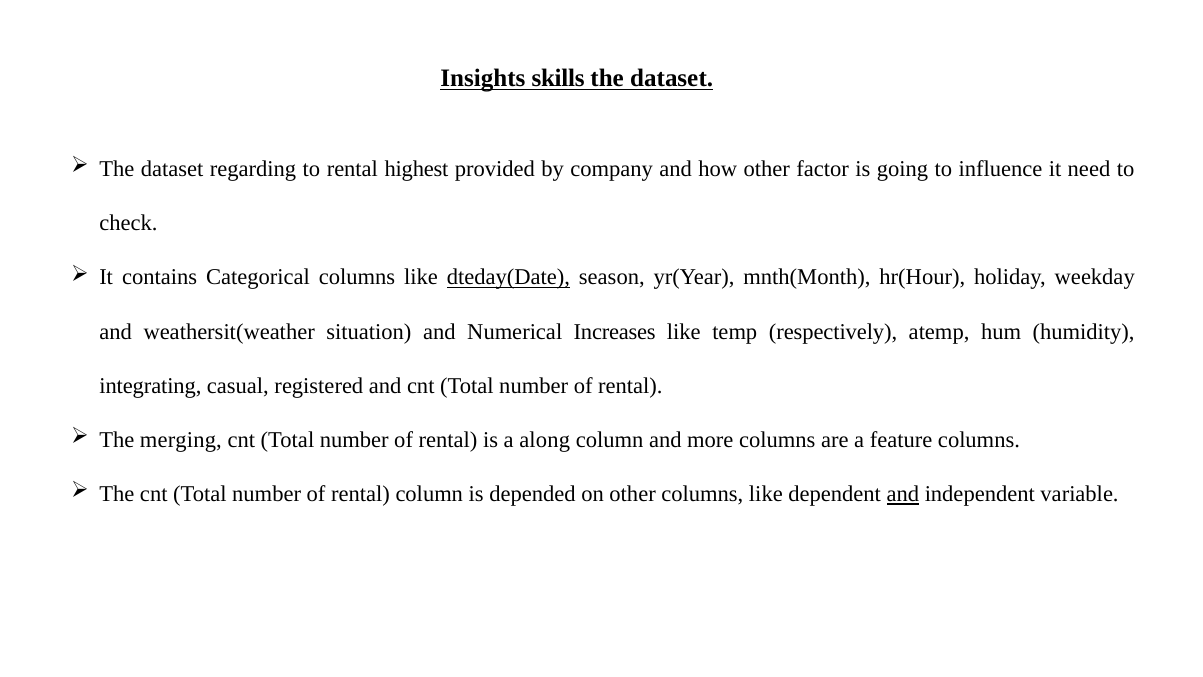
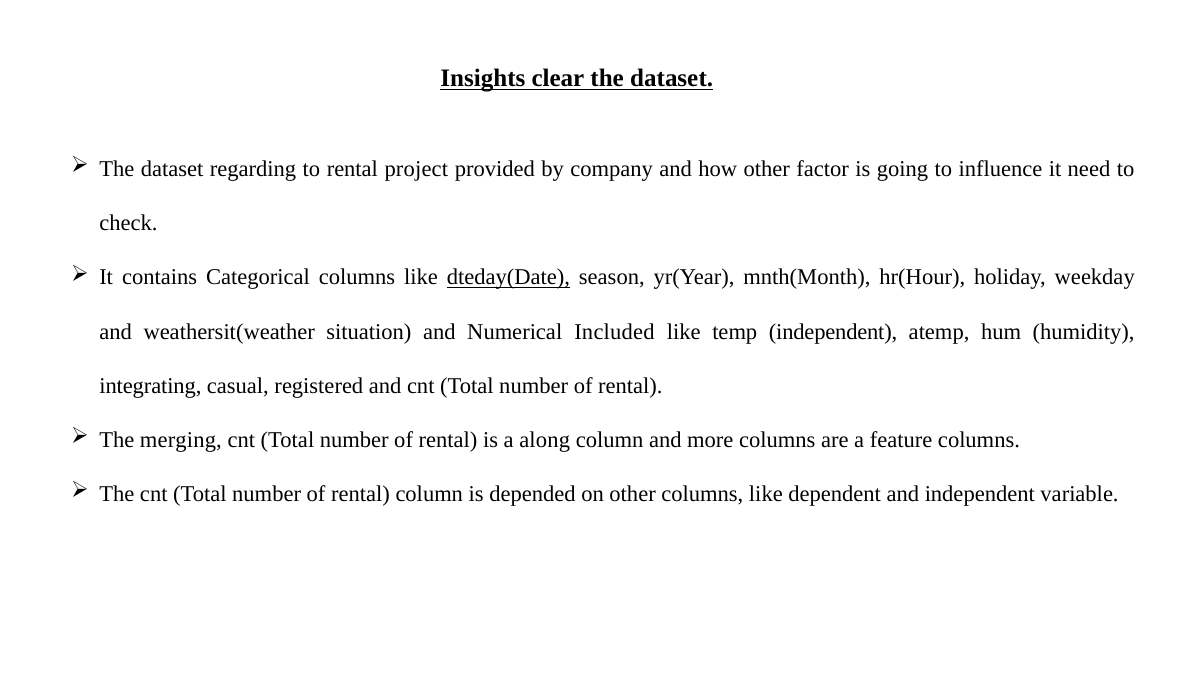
skills: skills -> clear (558, 78)
highest: highest -> project (416, 169)
Increases: Increases -> Included (614, 332)
temp respectively: respectively -> independent (833, 332)
and underline: present -> none (903, 494)
